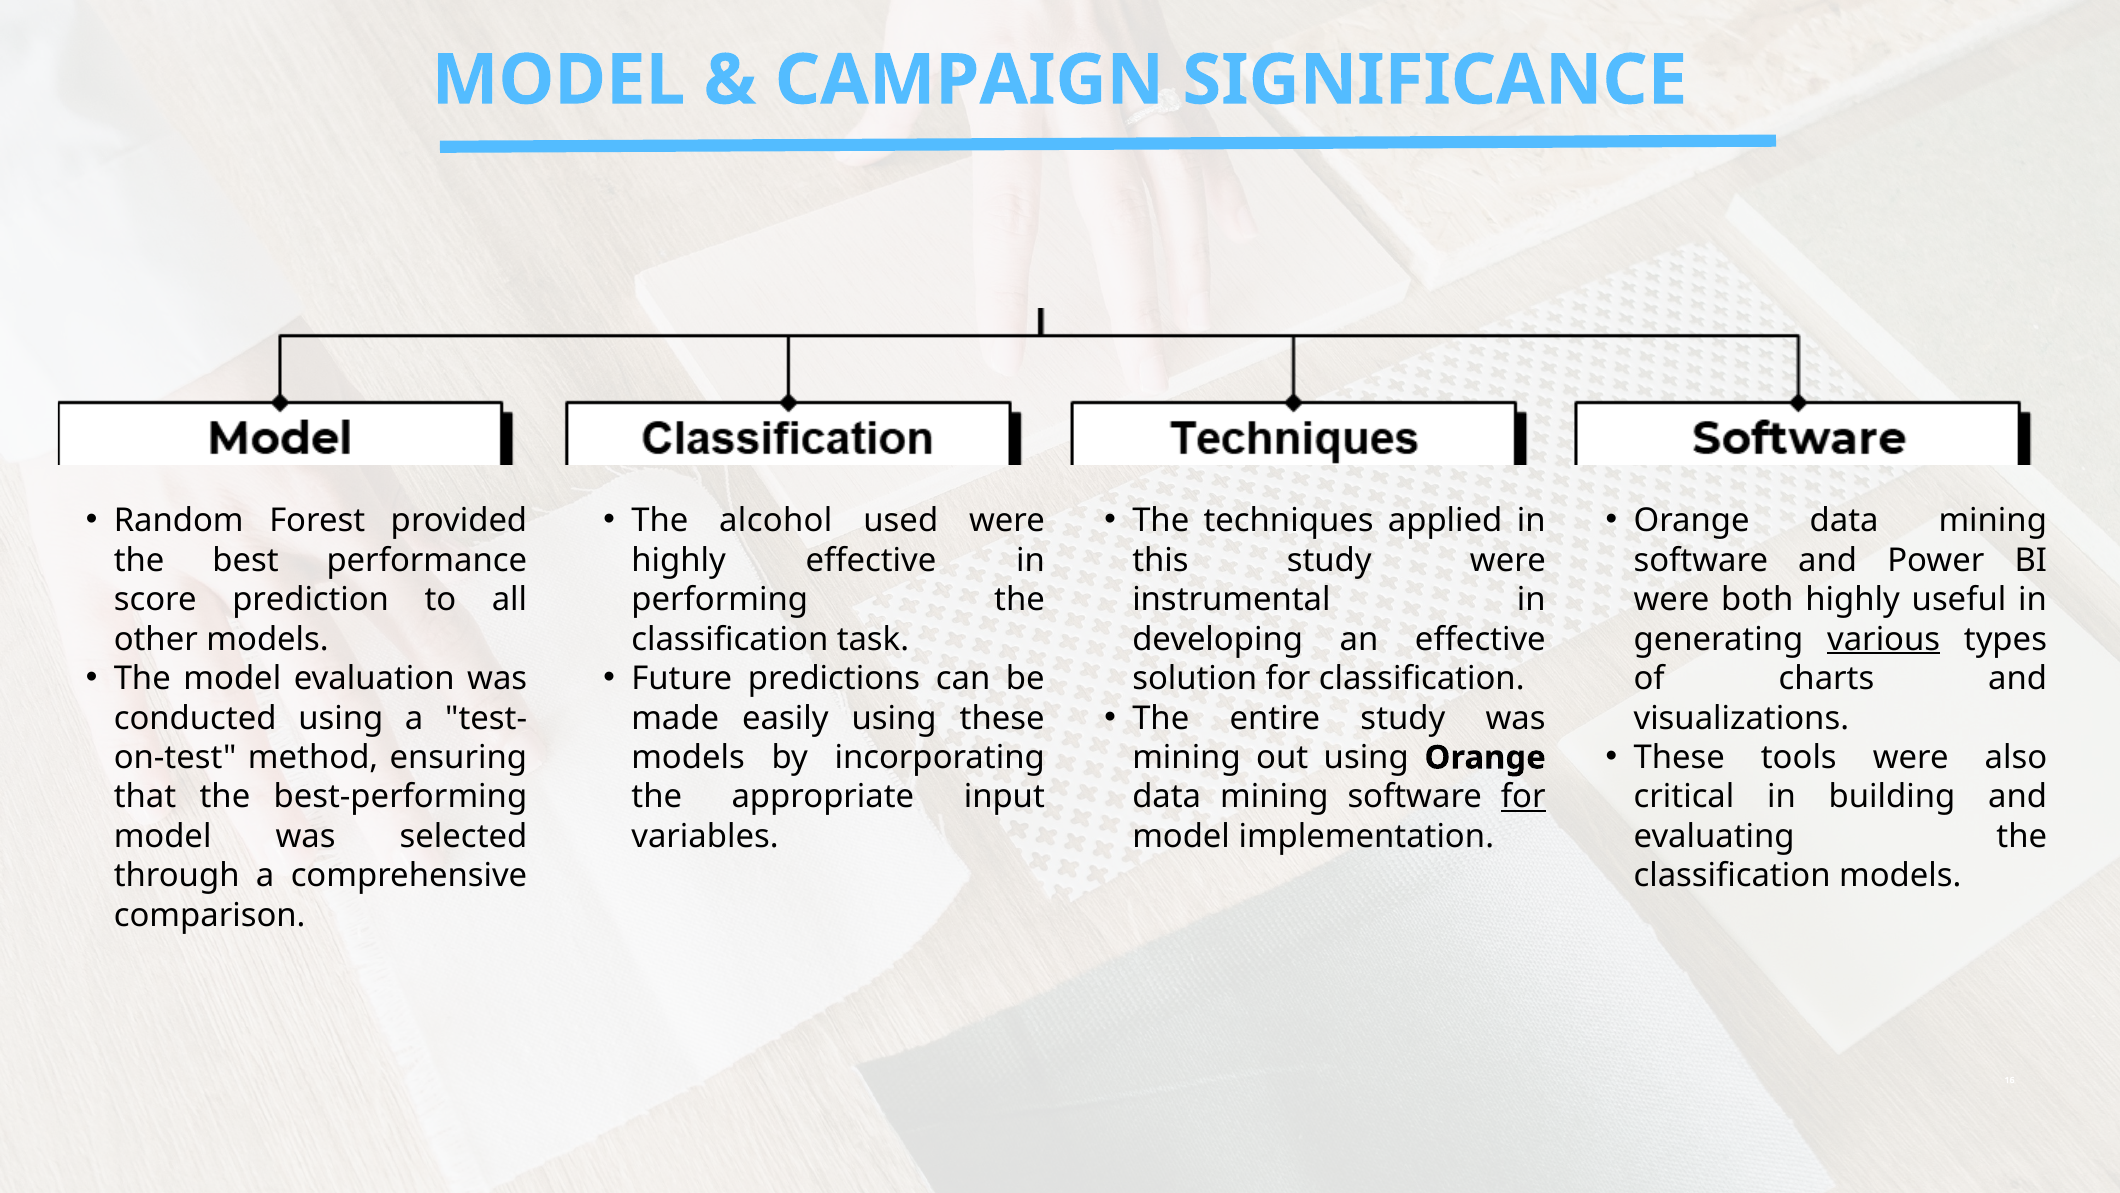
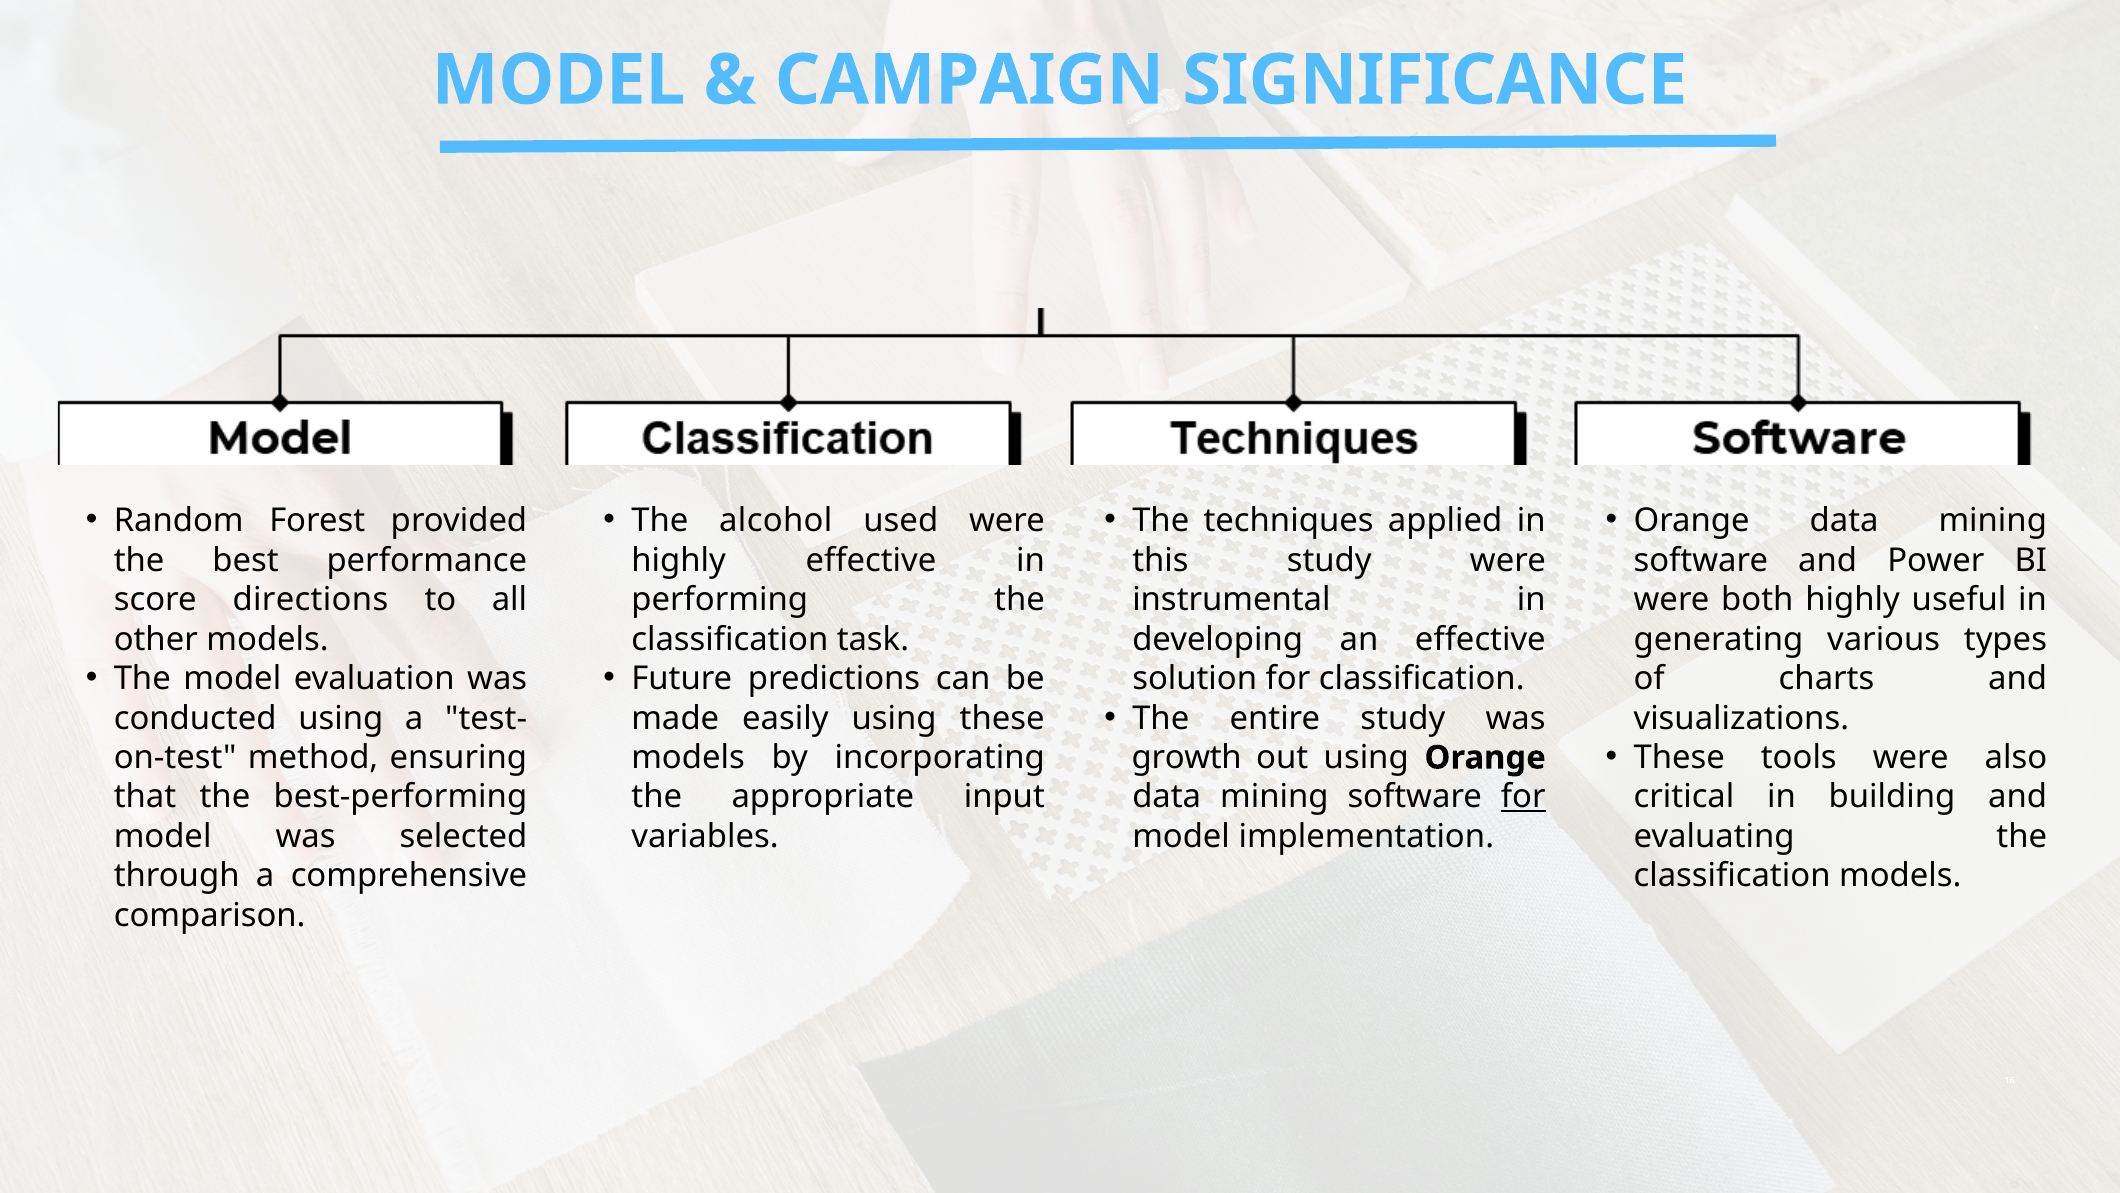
prediction: prediction -> directions (310, 600)
various underline: present -> none (1884, 639)
mining: mining -> growth (1187, 757)
